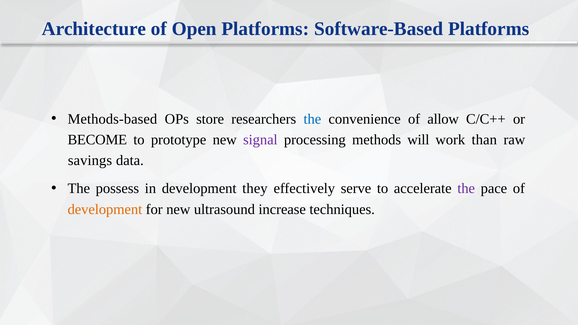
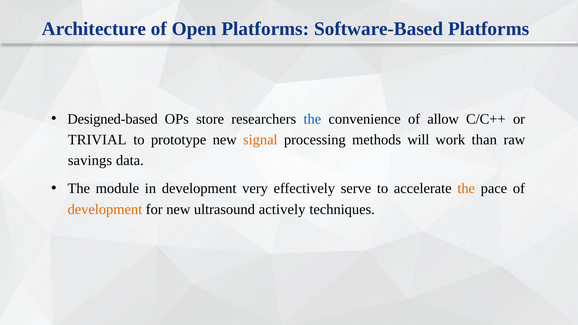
Methods-based: Methods-based -> Designed-based (113, 119)
BECOME: BECOME -> TRIVIAL (97, 140)
signal colour: purple -> orange (260, 140)
possess: possess -> module (117, 189)
they: they -> very (255, 189)
the colour: purple -> orange (466, 189)
increase: increase -> actively (282, 209)
